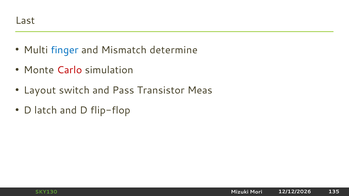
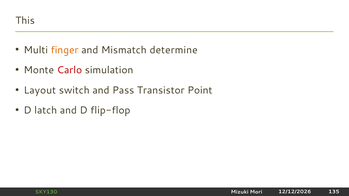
Last: Last -> This (25, 20)
finger colour: blue -> orange (65, 50)
Meas: Meas -> Point (200, 90)
